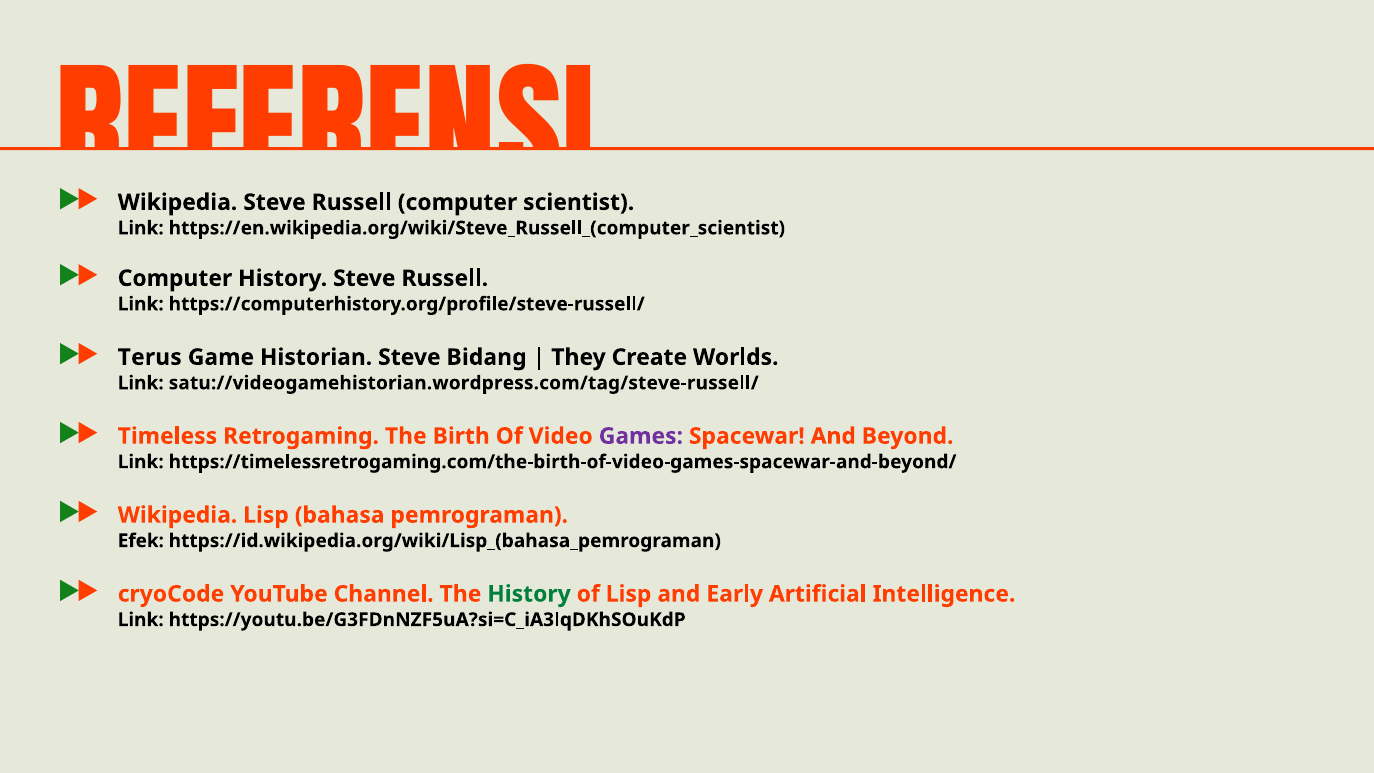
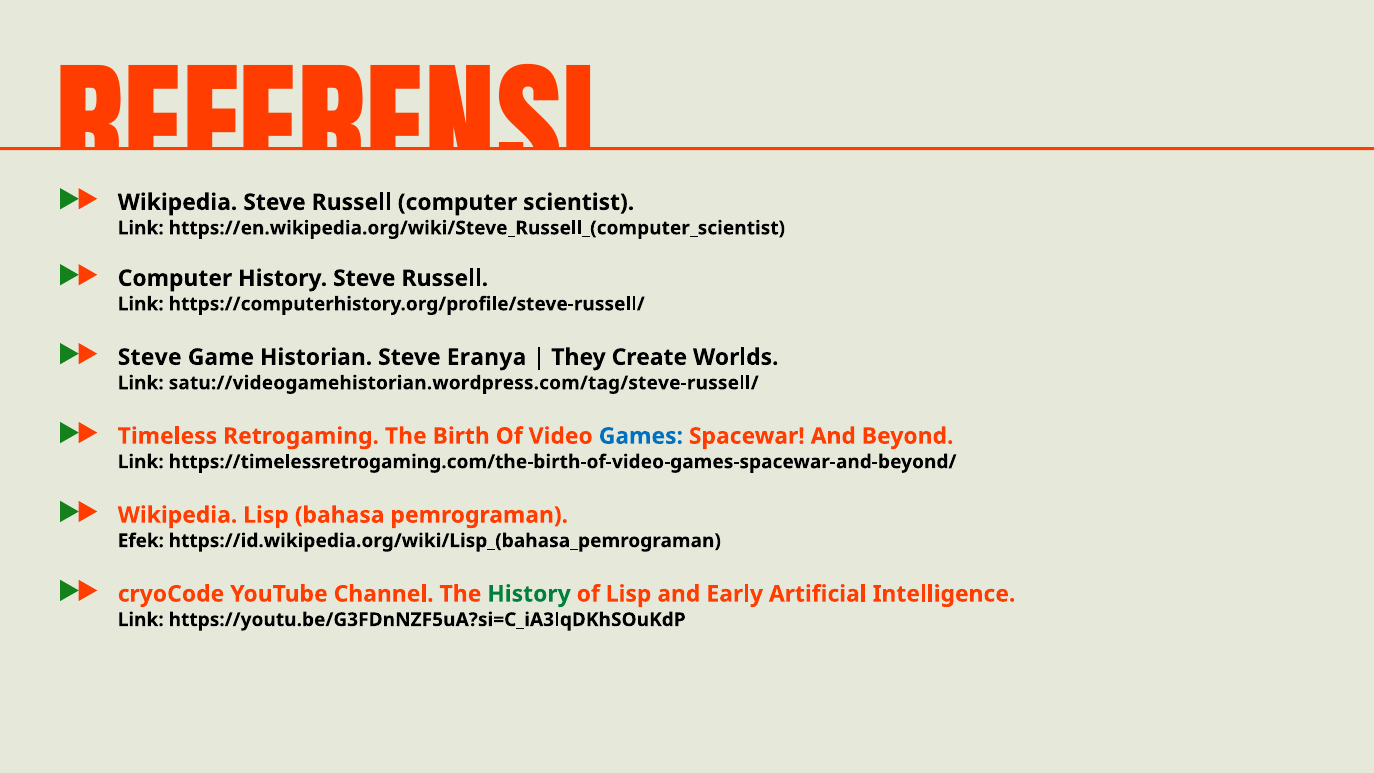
Terus: Terus -> Steve (150, 357)
Bidang: Bidang -> Eranya (487, 357)
Games colour: purple -> blue (641, 436)
